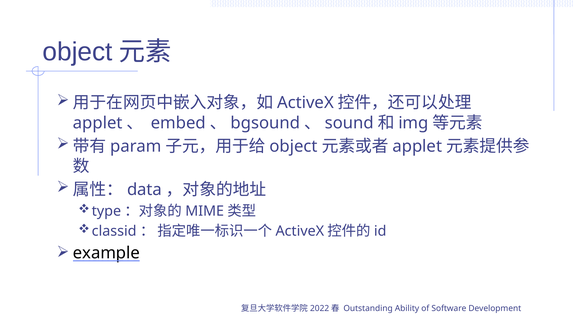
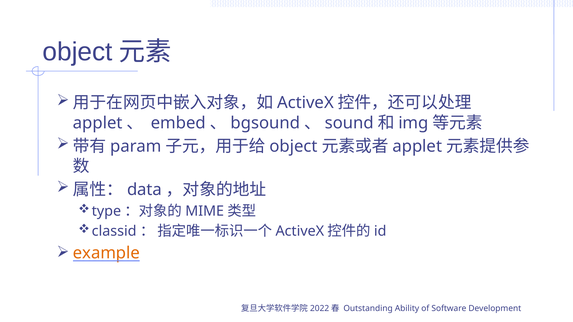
example colour: black -> orange (106, 253)
